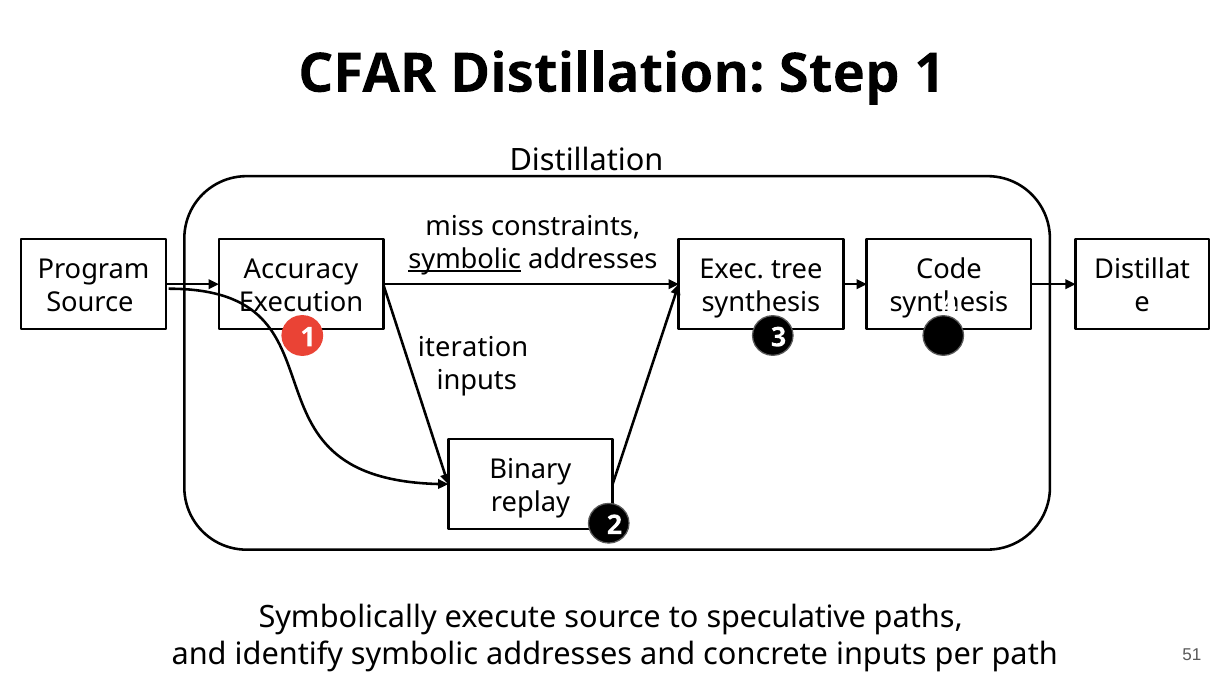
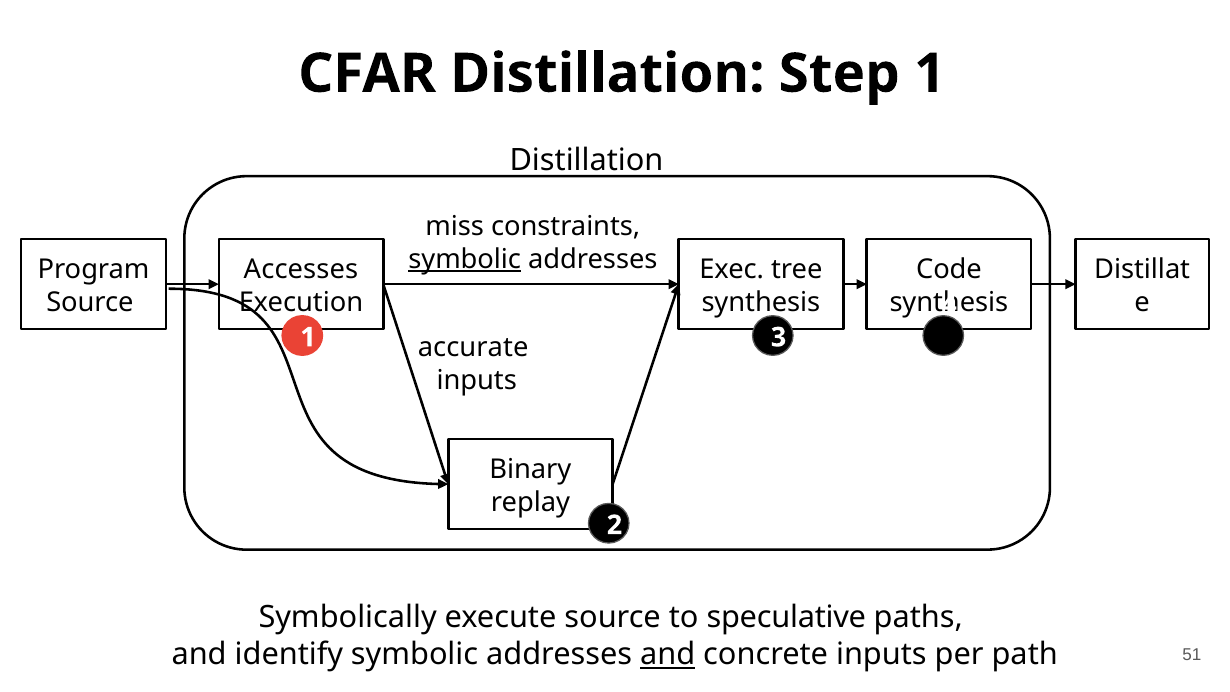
Accuracy: Accuracy -> Accesses (301, 270)
iteration: iteration -> accurate (473, 348)
and underline: none -> present (668, 654)
